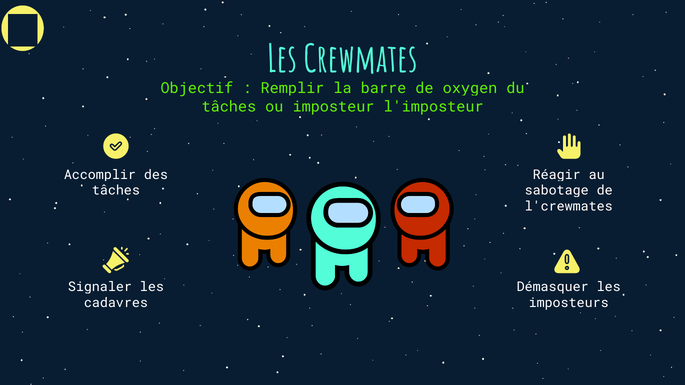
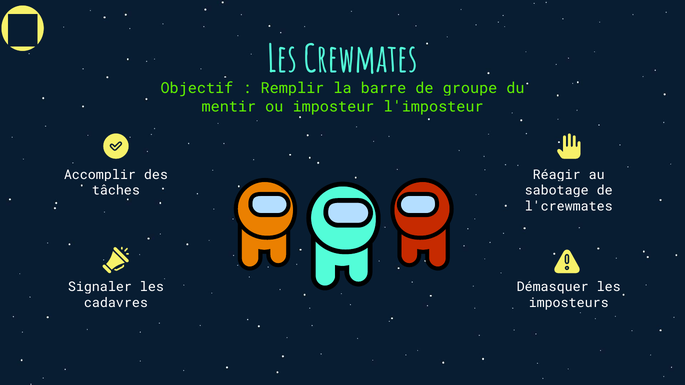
oxygen: oxygen -> groupe (470, 88)
tâches: tâches -> mentir (229, 107)
